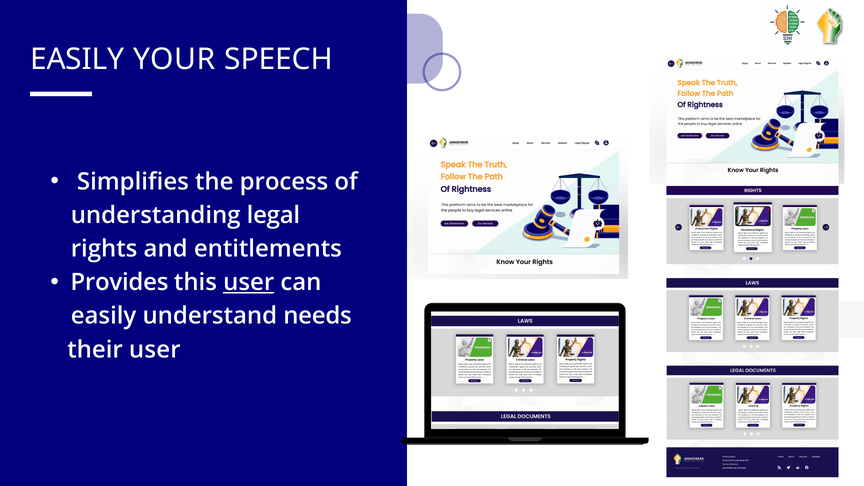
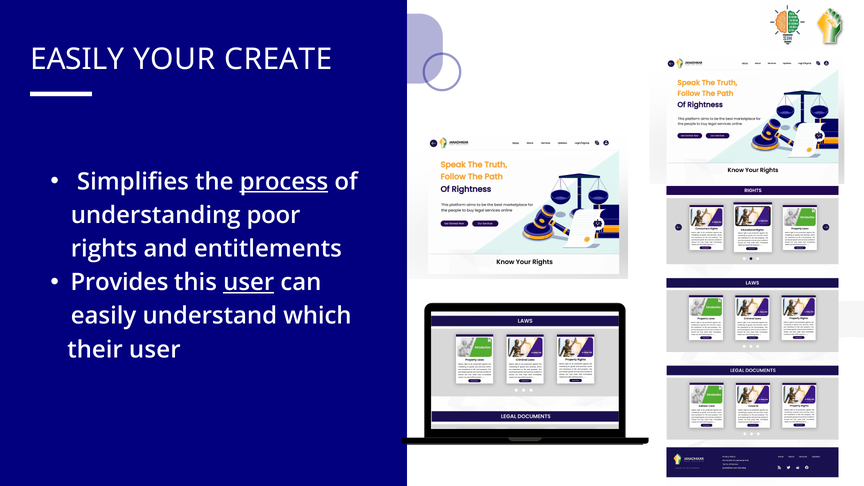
SPEECH: SPEECH -> CREATE (278, 59)
process underline: none -> present (284, 182)
legal: legal -> poor (273, 215)
needs: needs -> which (317, 316)
